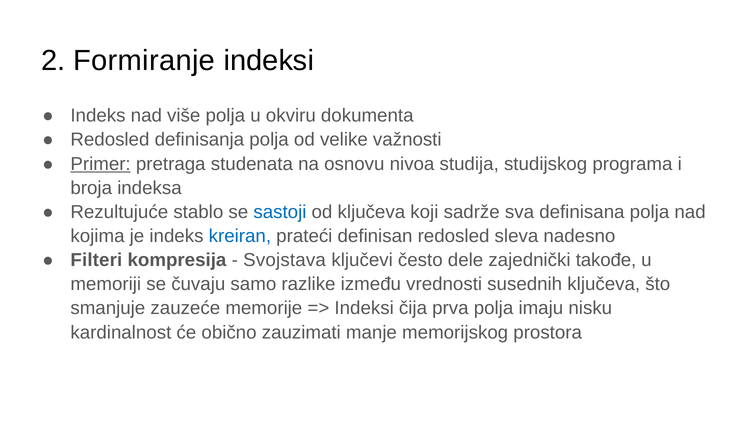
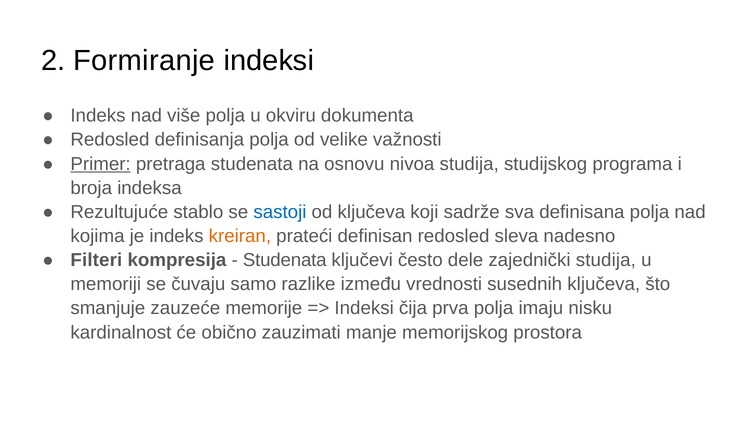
kreiran colour: blue -> orange (240, 236)
Svojstava: Svojstava -> Studenata (285, 260)
zajednički takođe: takođe -> studija (606, 260)
